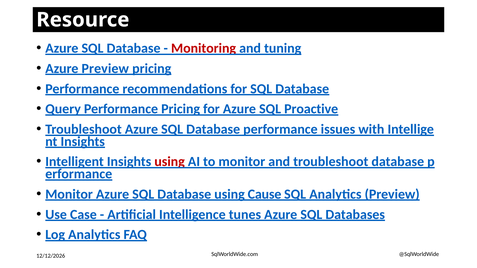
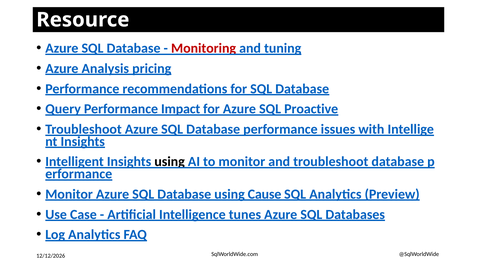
Azure Preview: Preview -> Analysis (105, 69)
Performance Pricing: Pricing -> Impact (181, 109)
using colour: red -> black (170, 162)
